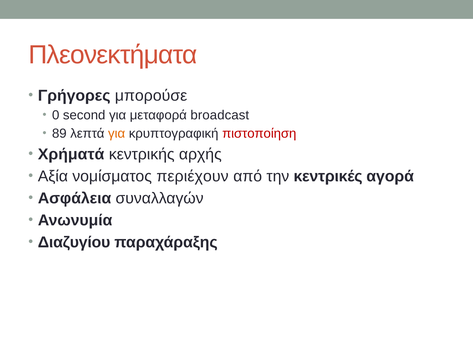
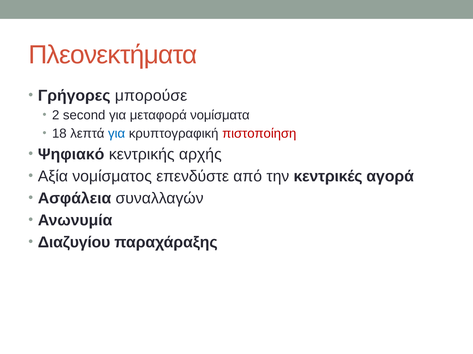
0: 0 -> 2 (56, 115)
broadcast: broadcast -> νομίσματα (220, 115)
89: 89 -> 18 (59, 134)
για colour: orange -> blue (117, 134)
Χρήματά: Χρήματά -> Ψηφιακό (71, 155)
περιέχουν: περιέχουν -> επενδύστε (193, 177)
